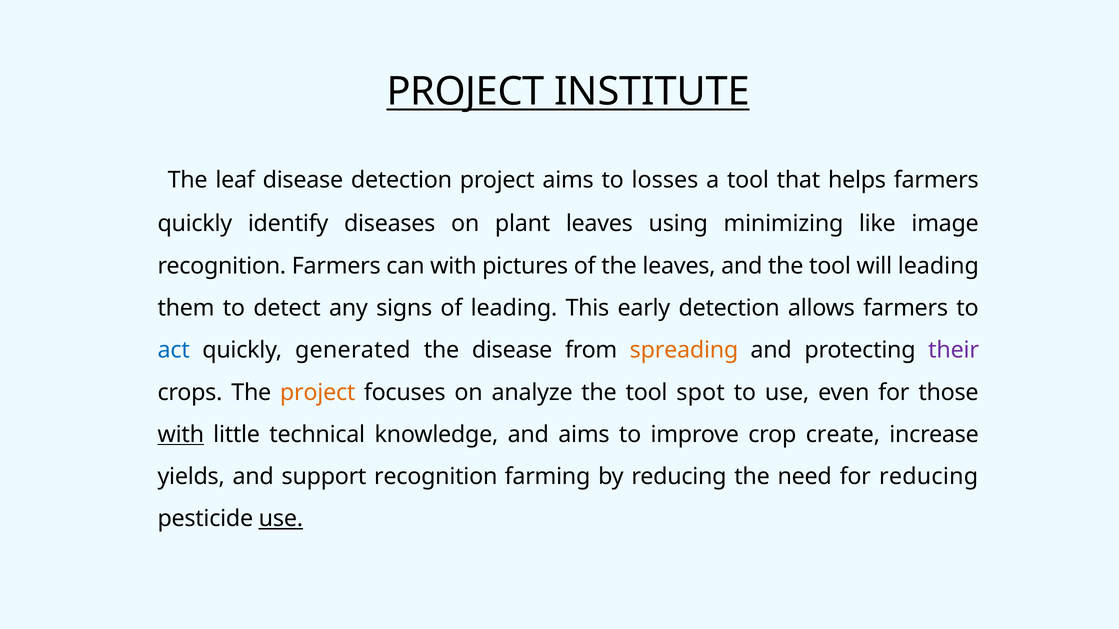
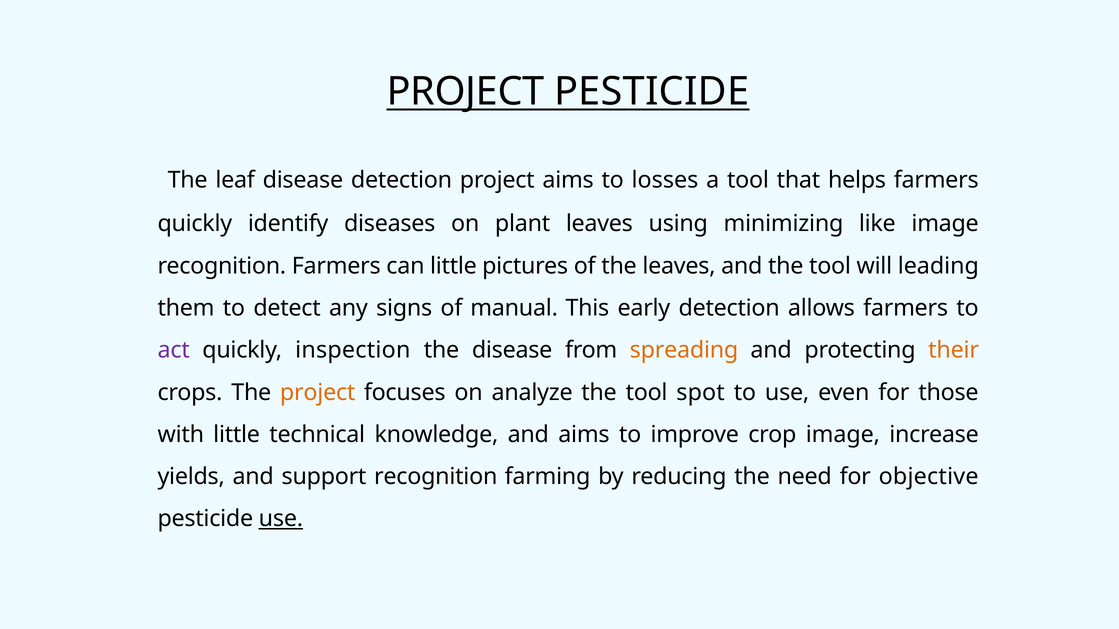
PROJECT INSTITUTE: INSTITUTE -> PESTICIDE (652, 92)
can with: with -> little (453, 266)
of leading: leading -> manual (514, 308)
act colour: blue -> purple (174, 350)
generated: generated -> inspection (353, 350)
their colour: purple -> orange (954, 350)
with underline: present -> none (181, 435)
crop create: create -> image (843, 435)
for reducing: reducing -> objective (929, 477)
